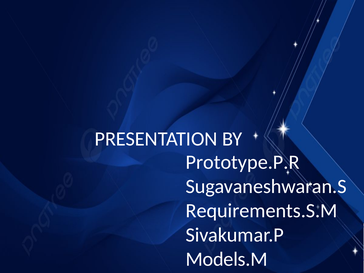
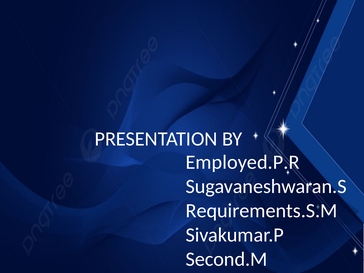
Prototype.P.R: Prototype.P.R -> Employed.P.R (243, 162)
Models.M: Models.M -> Second.M (226, 259)
